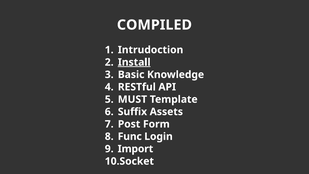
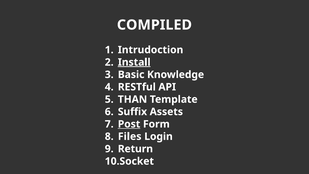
MUST: MUST -> THAN (133, 99)
Post underline: none -> present (129, 124)
Func: Func -> Files (130, 136)
Import: Import -> Return (135, 149)
